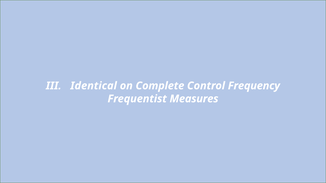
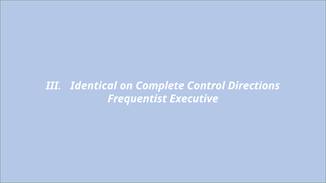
Frequency: Frequency -> Directions (254, 86)
Measures: Measures -> Executive (194, 99)
